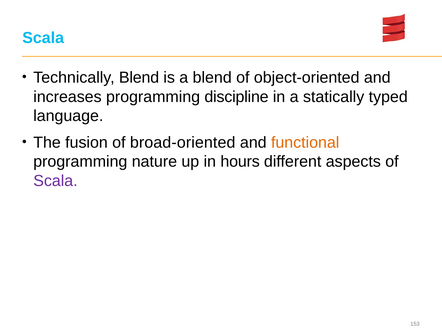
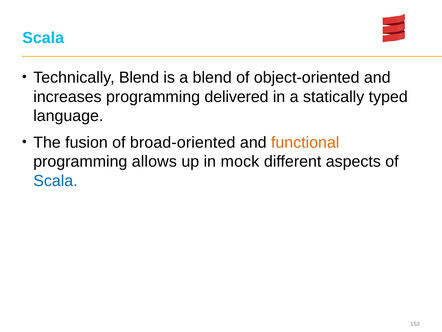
discipline: discipline -> delivered (236, 97)
nature: nature -> allows (154, 161)
hours: hours -> mock (240, 161)
Scala colour: purple -> blue (55, 181)
